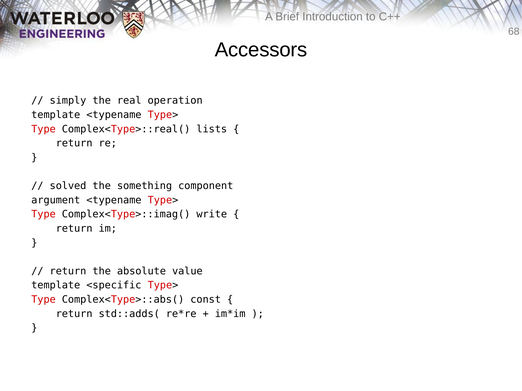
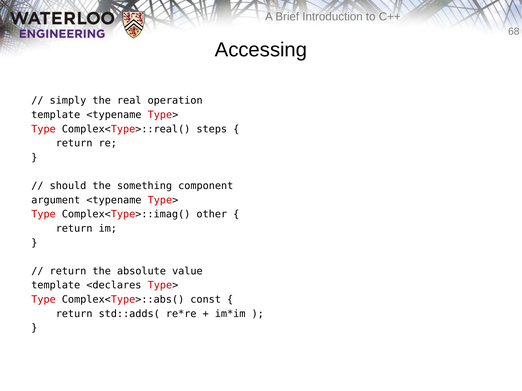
Accessors: Accessors -> Accessing (261, 50)
lists: lists -> steps (212, 129)
solved: solved -> should (68, 186)
write: write -> other (212, 215)
<specific: <specific -> <declares (114, 286)
